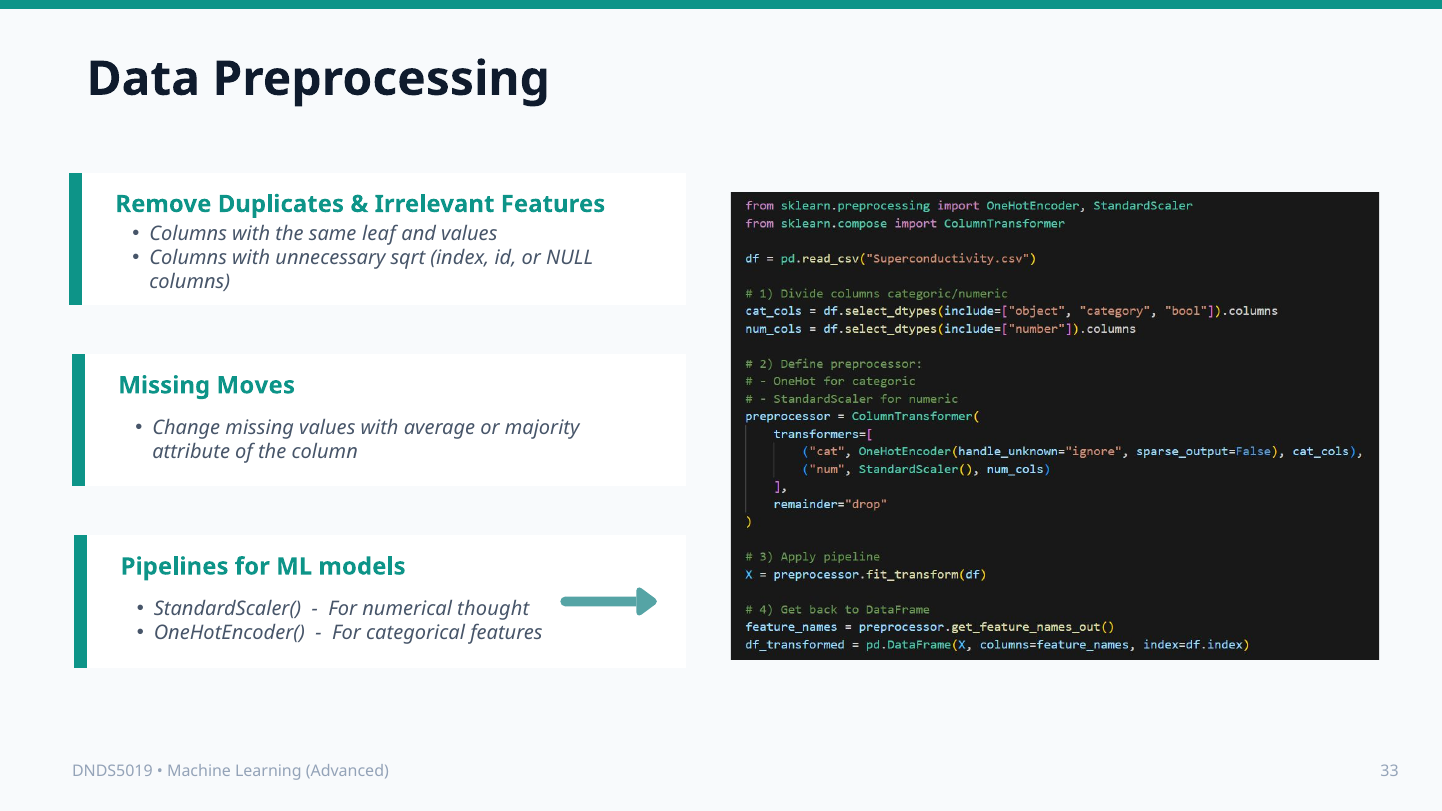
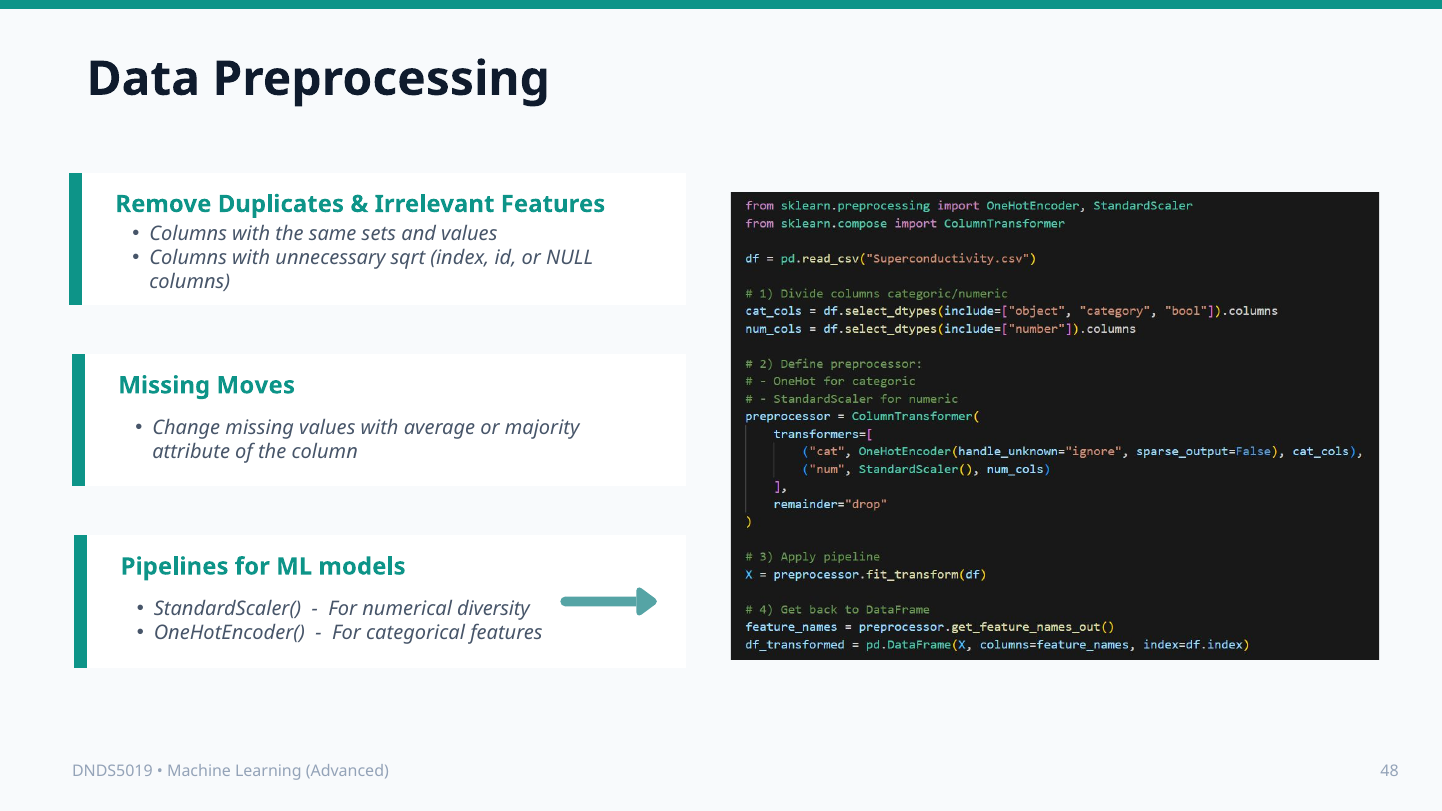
leaf: leaf -> sets (379, 234)
thought: thought -> diversity (493, 609)
33: 33 -> 48 (1390, 772)
